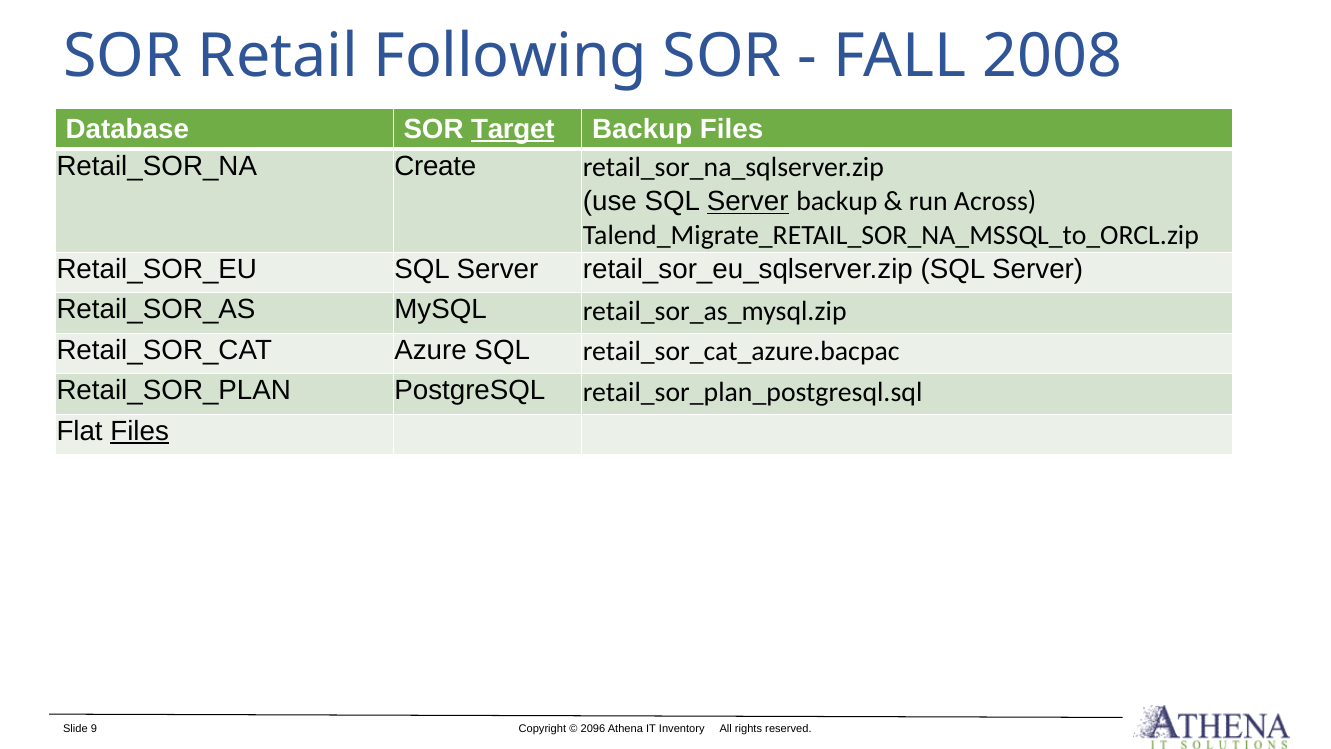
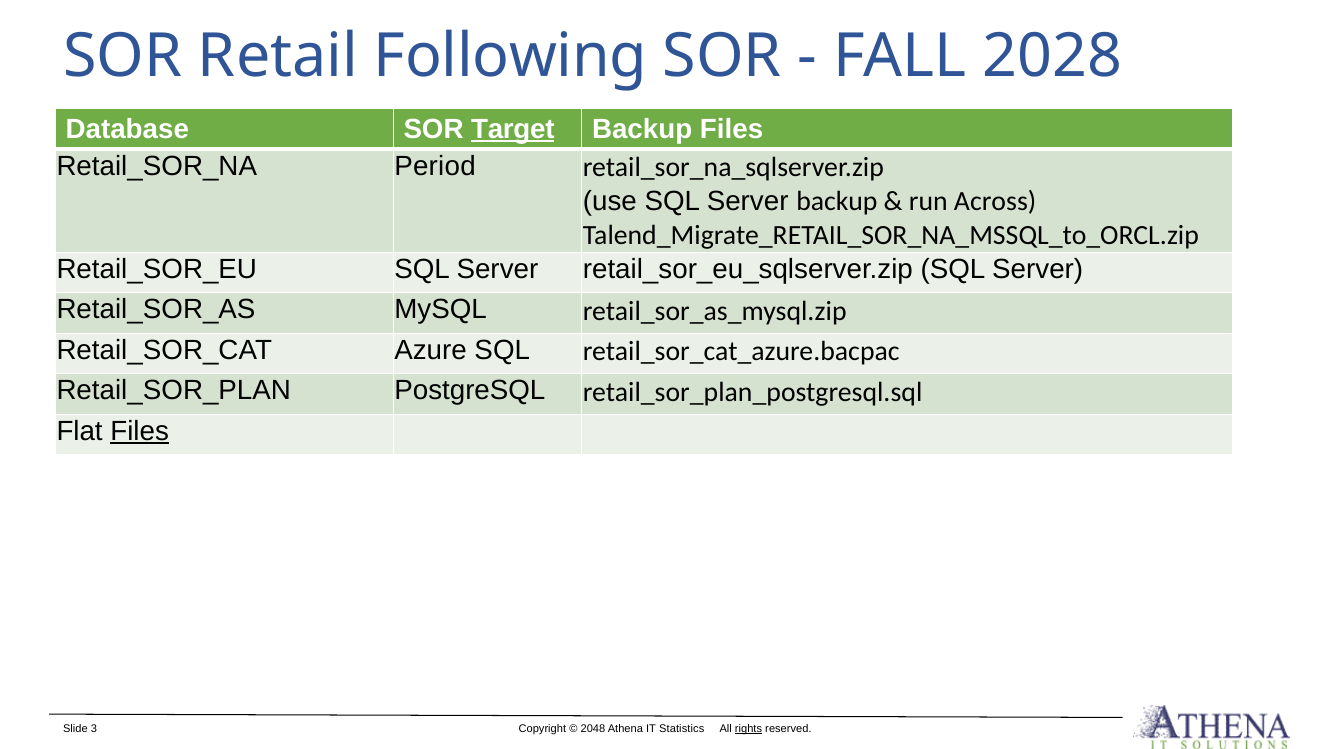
2008: 2008 -> 2028 (1052, 56)
Create: Create -> Period (435, 166)
Server underline: present -> none (748, 201)
9: 9 -> 3 (94, 729)
2096: 2096 -> 2048 (593, 729)
Inventory: Inventory -> Statistics (682, 729)
rights underline: none -> present (749, 729)
